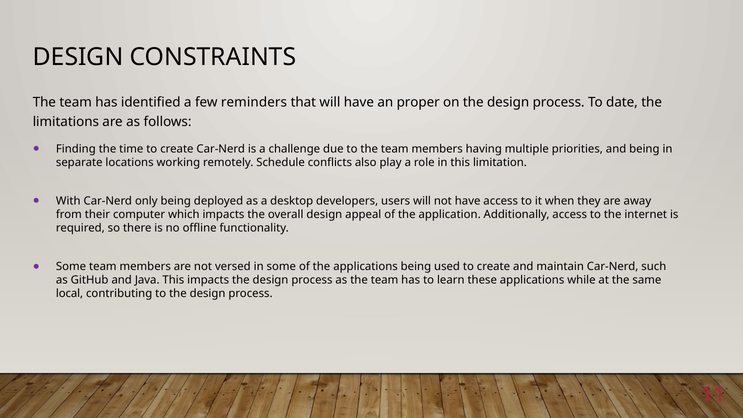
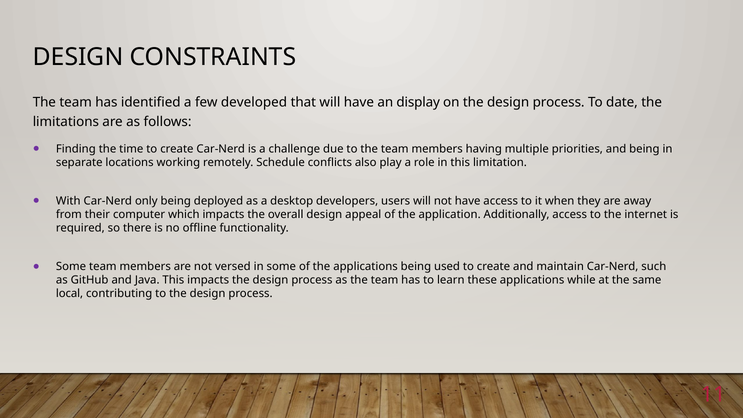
reminders: reminders -> developed (254, 102)
proper: proper -> display (418, 102)
